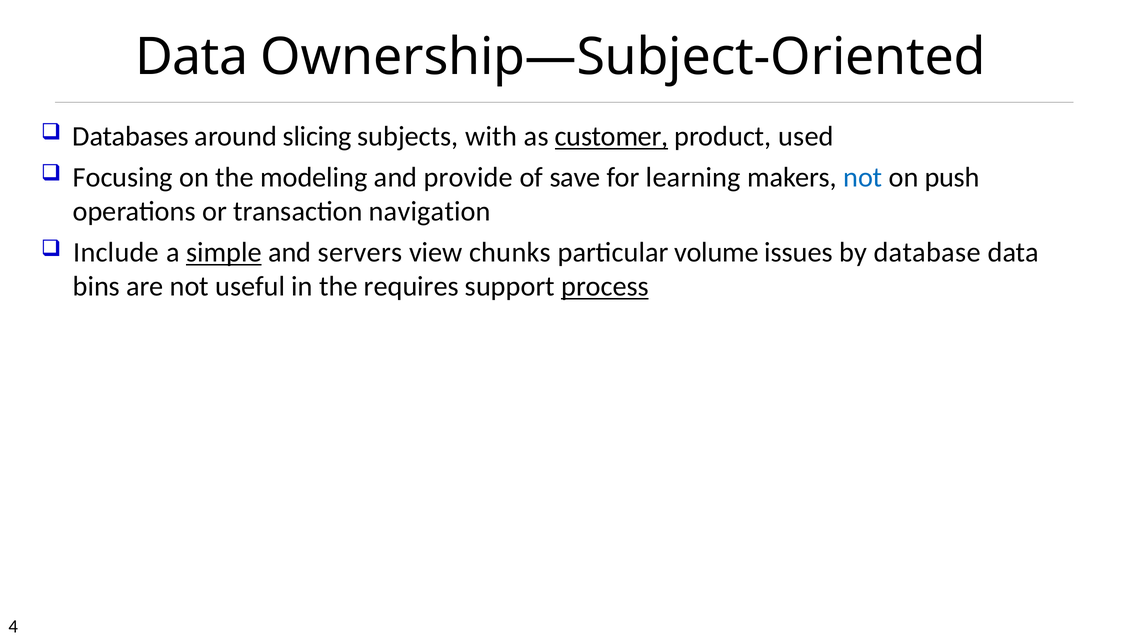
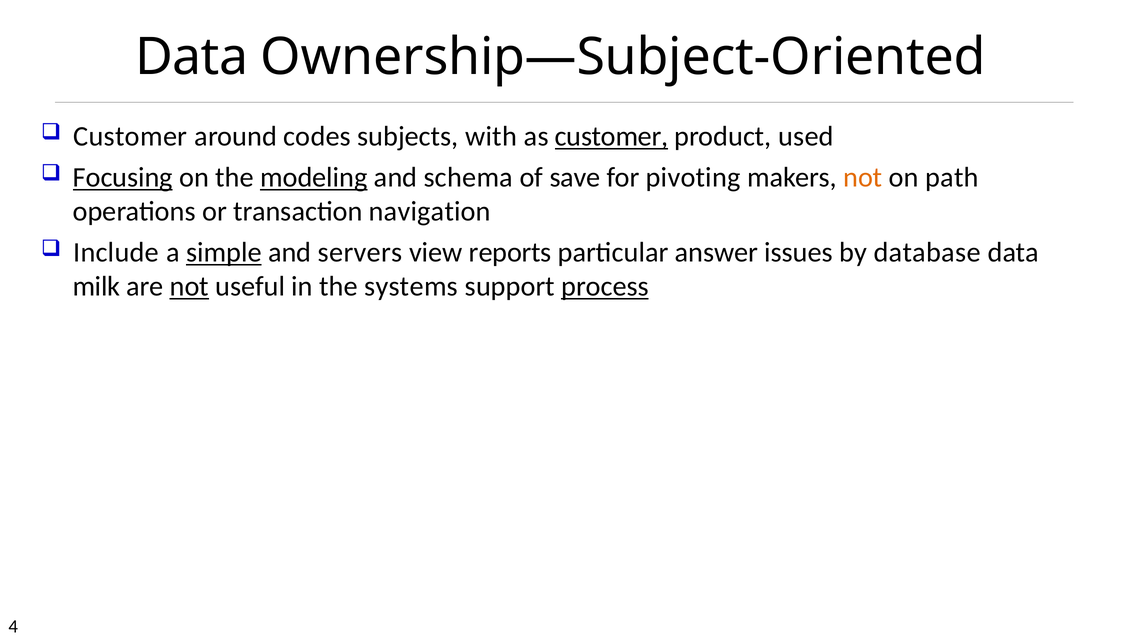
Databases: Databases -> Customer (130, 136)
slicing: slicing -> codes (317, 136)
Focusing underline: none -> present (123, 177)
modeling underline: none -> present (314, 177)
provide: provide -> schema (468, 177)
learning: learning -> pivoting (693, 177)
not colour: blue -> orange (863, 177)
push: push -> path (952, 177)
chunks: chunks -> reports (510, 252)
volume: volume -> answer (716, 252)
bins: bins -> milk (96, 286)
not underline: none -> present (189, 286)
requires: requires -> systems (411, 286)
